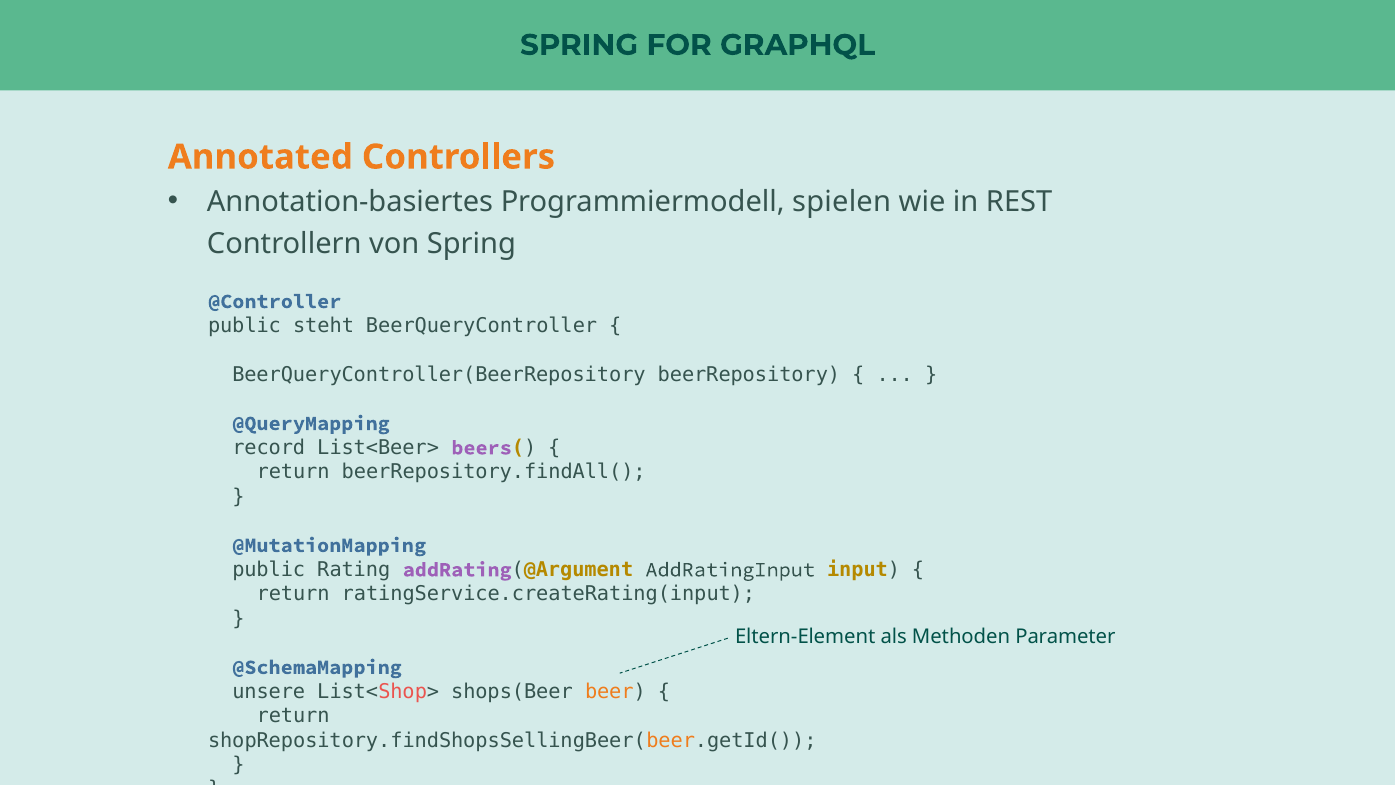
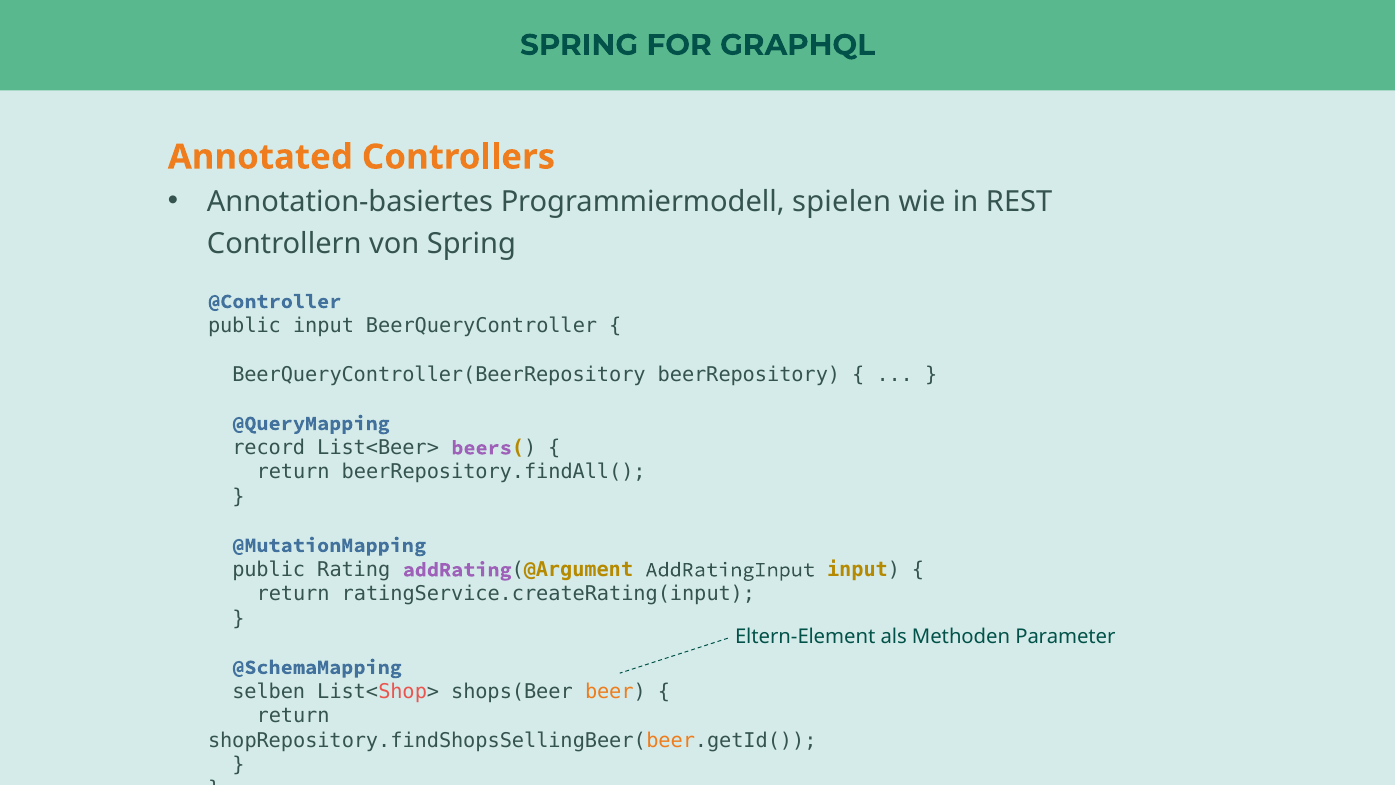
public steht: steht -> input (324, 326)
unsere: unsere -> selben (269, 691)
